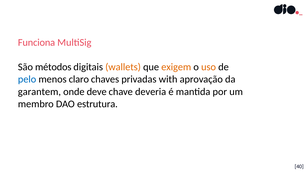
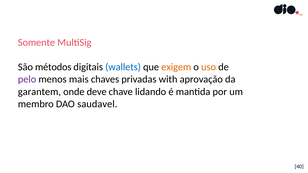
Funciona: Funciona -> Somente (36, 42)
wallets colour: orange -> blue (123, 67)
pelo colour: blue -> purple (27, 79)
claro: claro -> mais (79, 79)
deveria: deveria -> lidando (151, 92)
estrutura: estrutura -> saudavel (97, 104)
